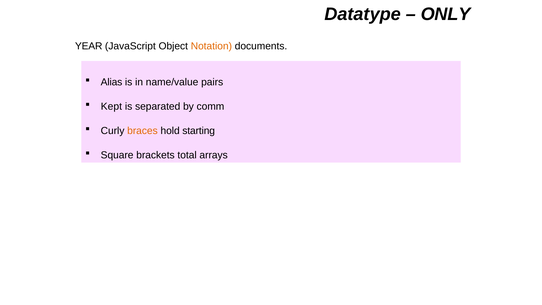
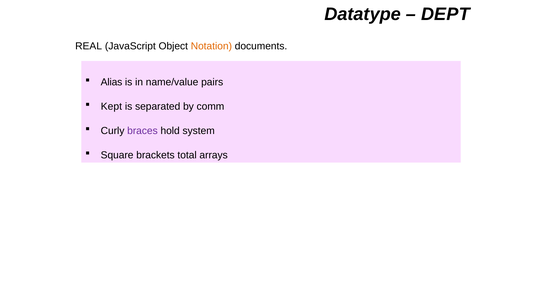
ONLY: ONLY -> DEPT (445, 14)
YEAR: YEAR -> REAL (89, 46)
braces colour: orange -> purple (142, 131)
starting: starting -> system (199, 131)
